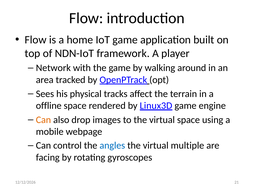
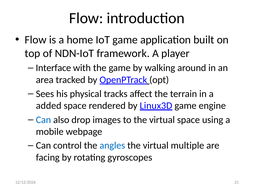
Network: Network -> Interface (53, 68)
offline: offline -> added (49, 105)
Can colour: orange -> blue (43, 119)
